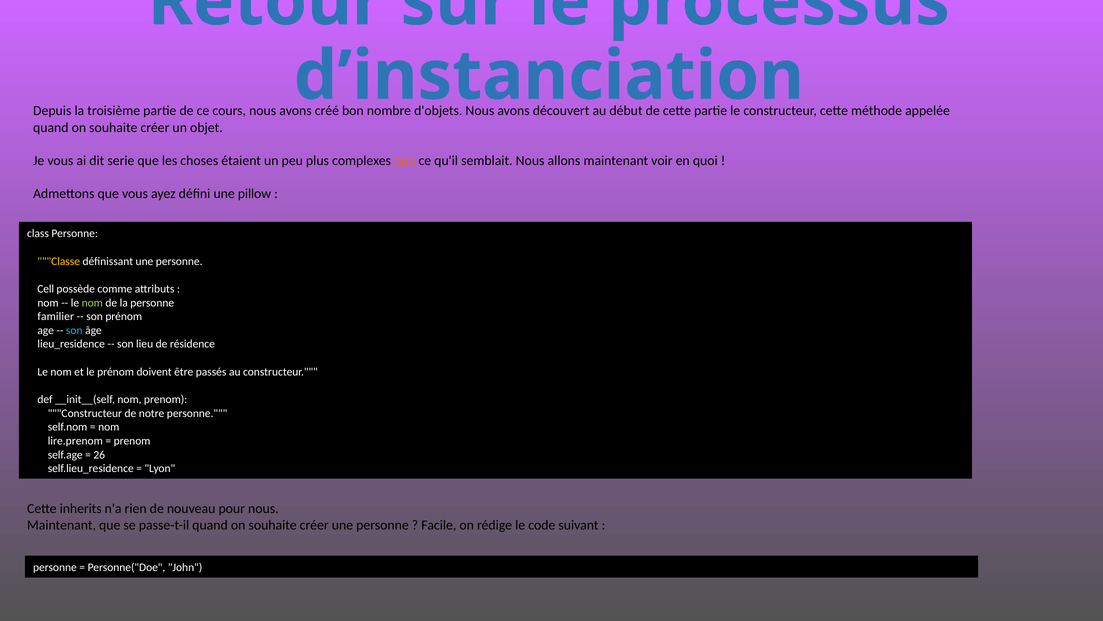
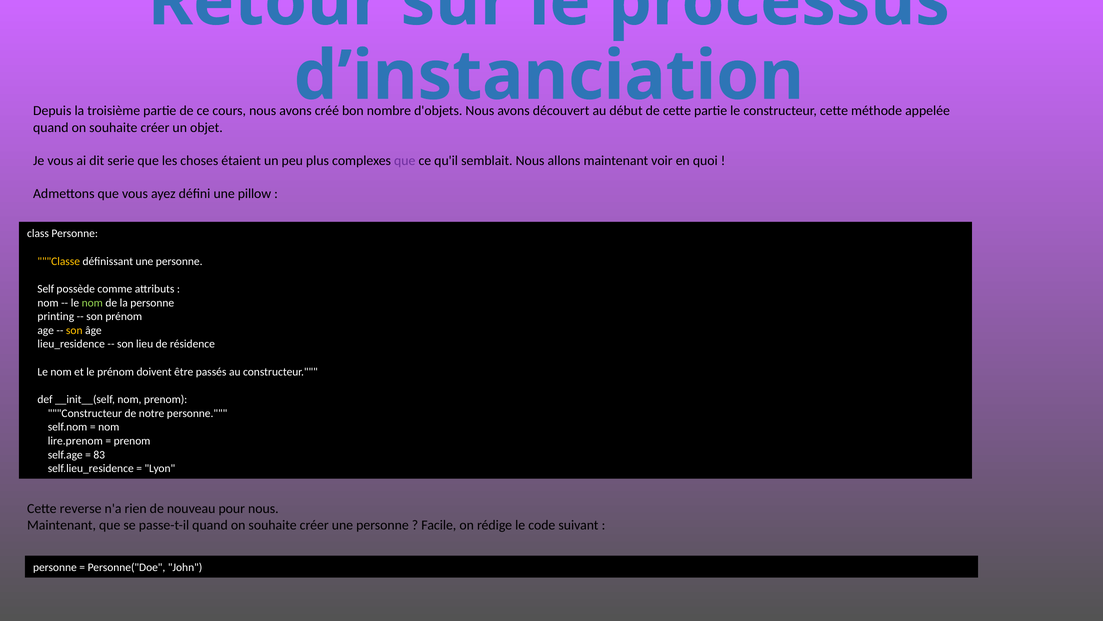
que colour: orange -> purple (405, 160)
Cell: Cell -> Self (46, 289)
familier: familier -> printing (56, 316)
son colour: light blue -> yellow (74, 330)
26: 26 -> 83 (99, 454)
inherits: inherits -> reverse (81, 508)
